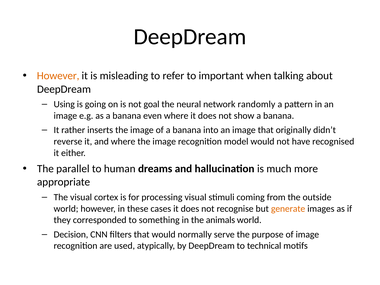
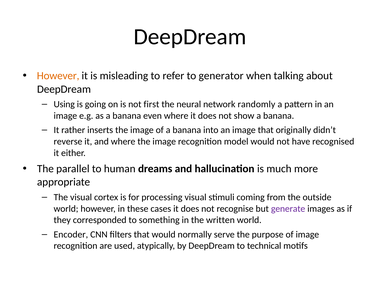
important: important -> generator (221, 76)
goal: goal -> first (151, 104)
generate colour: orange -> purple (288, 209)
animals: animals -> written (220, 220)
Decision: Decision -> Encoder (71, 234)
